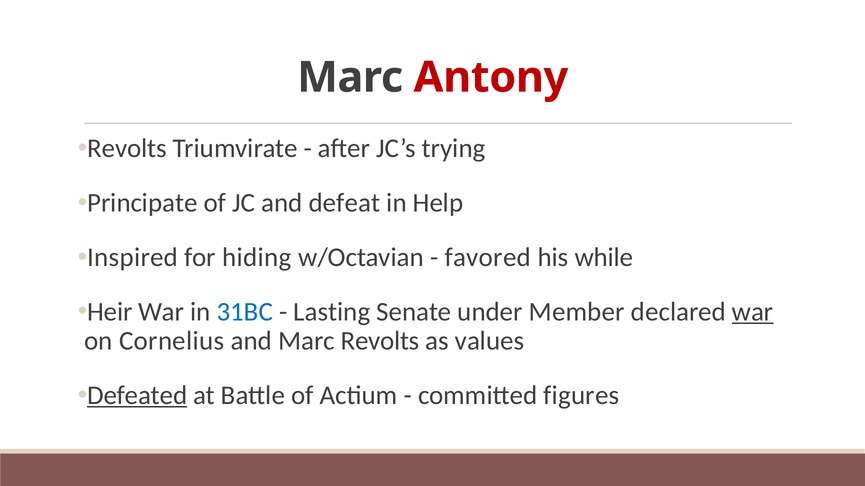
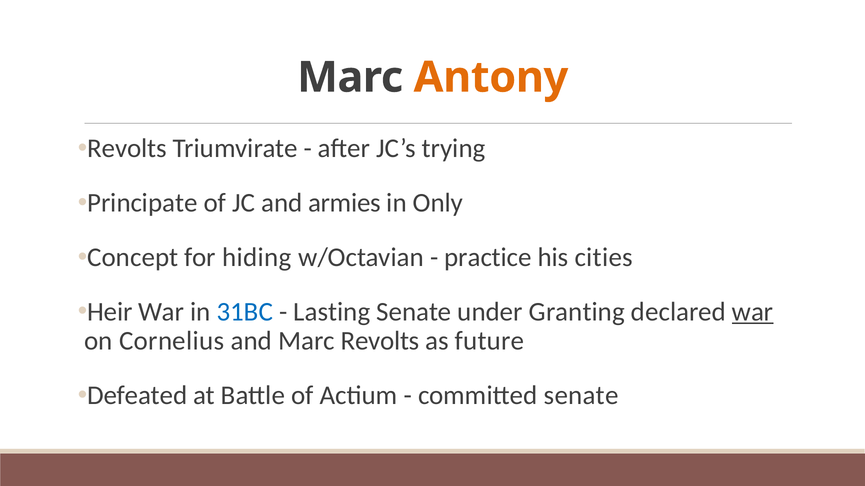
Antony colour: red -> orange (491, 78)
defeat: defeat -> armies (345, 203)
Help: Help -> Only (438, 203)
Inspired: Inspired -> Concept (133, 258)
favored: favored -> practice (488, 258)
while: while -> cities (604, 258)
Member: Member -> Granting (577, 312)
values: values -> future (489, 341)
Defeated underline: present -> none (137, 396)
committed figures: figures -> senate (581, 396)
